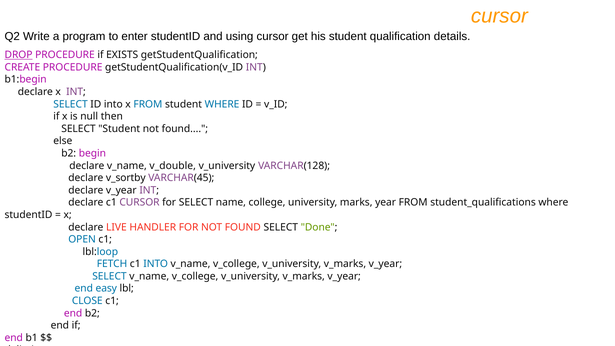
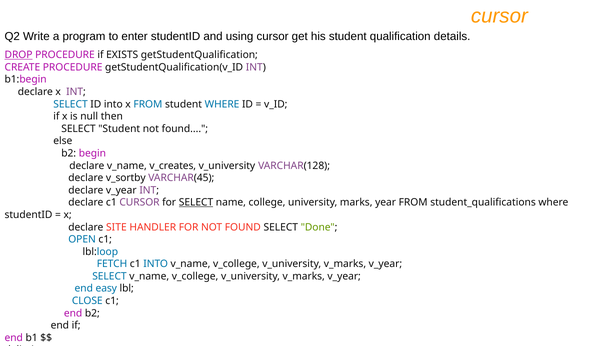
v_double: v_double -> v_creates (173, 166)
SELECT underline: none -> present (196, 202)
LIVE: LIVE -> SITE (116, 227)
